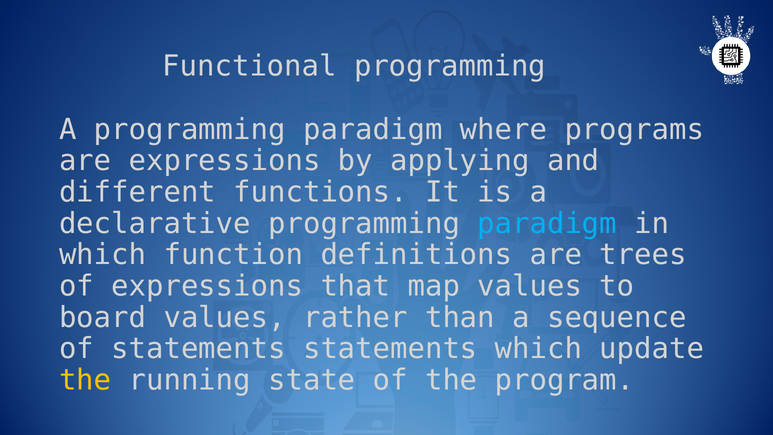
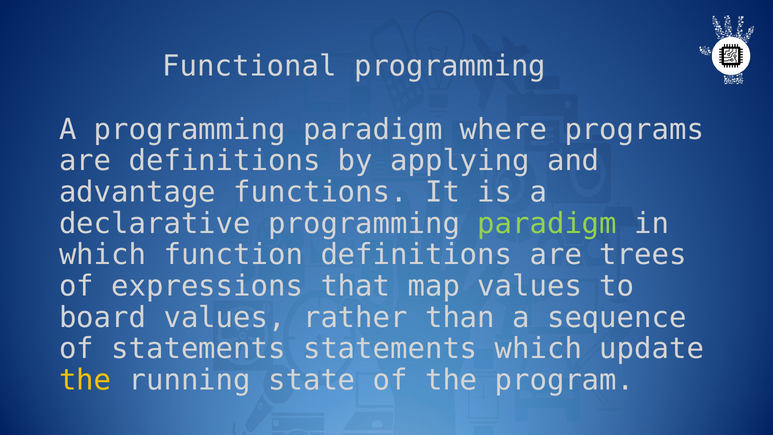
are expressions: expressions -> definitions (225, 161)
different: different -> advantage (137, 192)
paradigm colour: light blue -> light green (547, 223)
